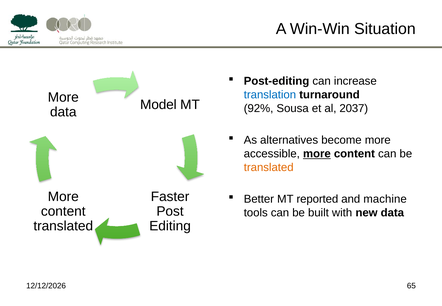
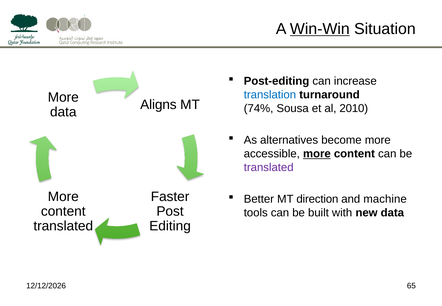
Win-Win underline: none -> present (320, 29)
Model: Model -> Aligns (158, 105)
92%: 92% -> 74% (259, 108)
2037: 2037 -> 2010 (354, 108)
translated colour: orange -> purple (269, 167)
reported: reported -> direction (317, 199)
